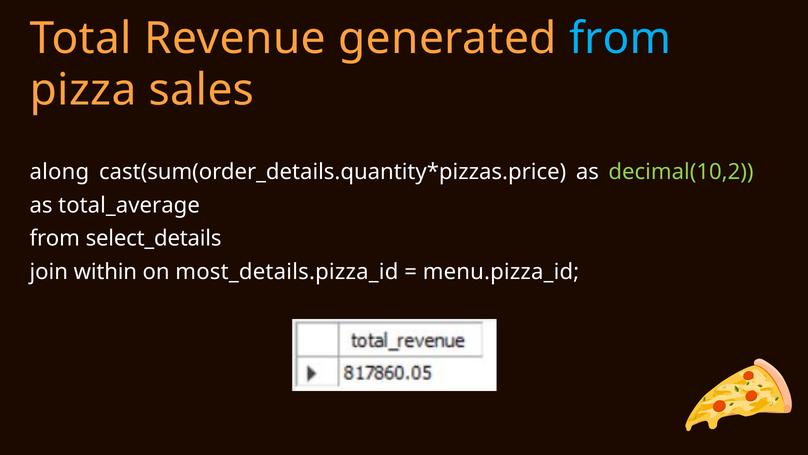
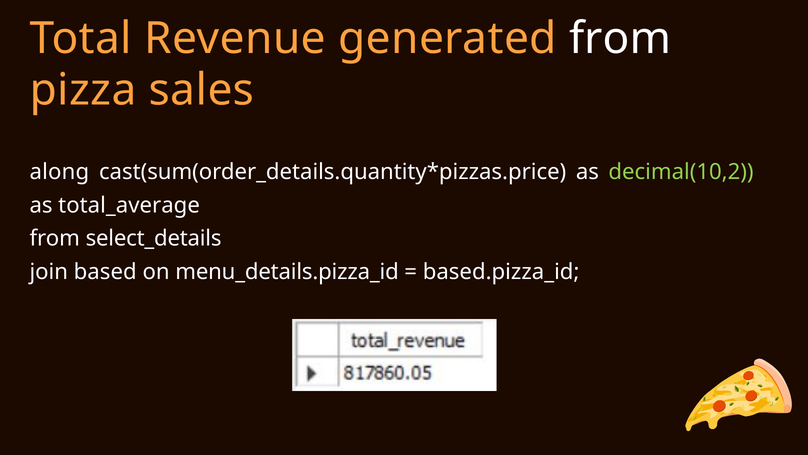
from colour: light blue -> white (620, 38)
within: within -> based (105, 272)
most_details.pizza_id: most_details.pizza_id -> menu_details.pizza_id (287, 272)
menu.pizza_id: menu.pizza_id -> based.pizza_id (501, 272)
